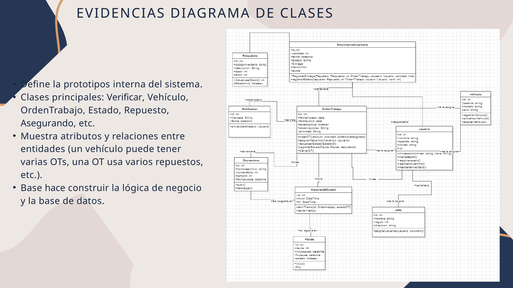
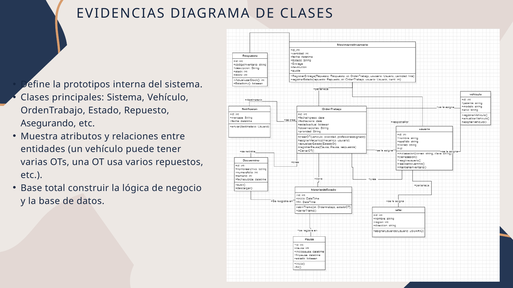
principales Verificar: Verificar -> Sistema (126, 98)
hace: hace -> total (55, 188)
